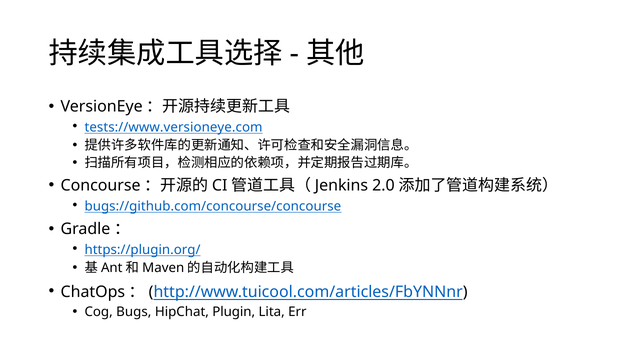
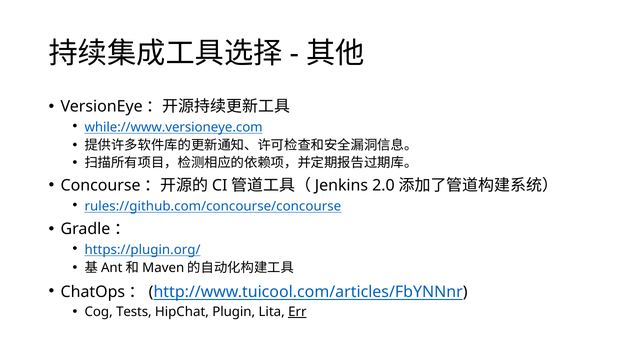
tests://www.versioneye.com: tests://www.versioneye.com -> while://www.versioneye.com (174, 127)
bugs://github.com/concourse/concourse: bugs://github.com/concourse/concourse -> rules://github.com/concourse/concourse (213, 206)
Bugs: Bugs -> Tests (134, 312)
Err underline: none -> present (297, 312)
